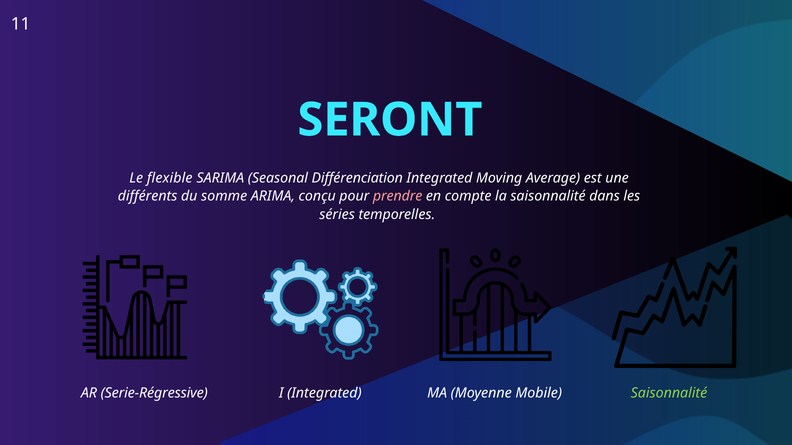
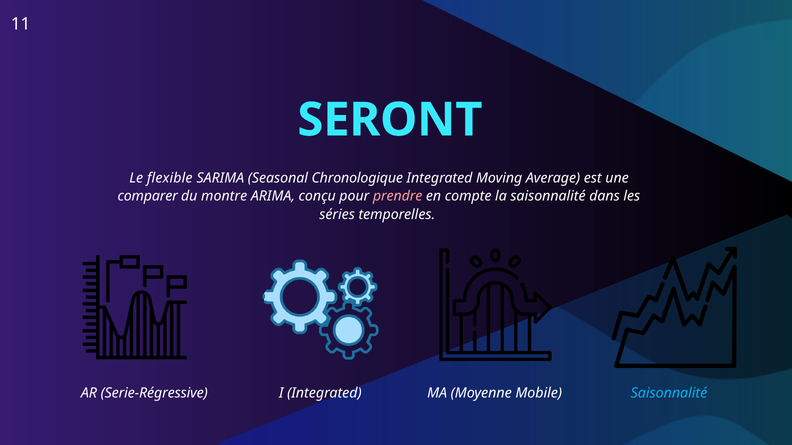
Différenciation: Différenciation -> Chronologique (357, 178)
différents: différents -> comparer (148, 196)
somme: somme -> montre (224, 196)
Saisonnalité colour: light green -> light blue (669, 394)
